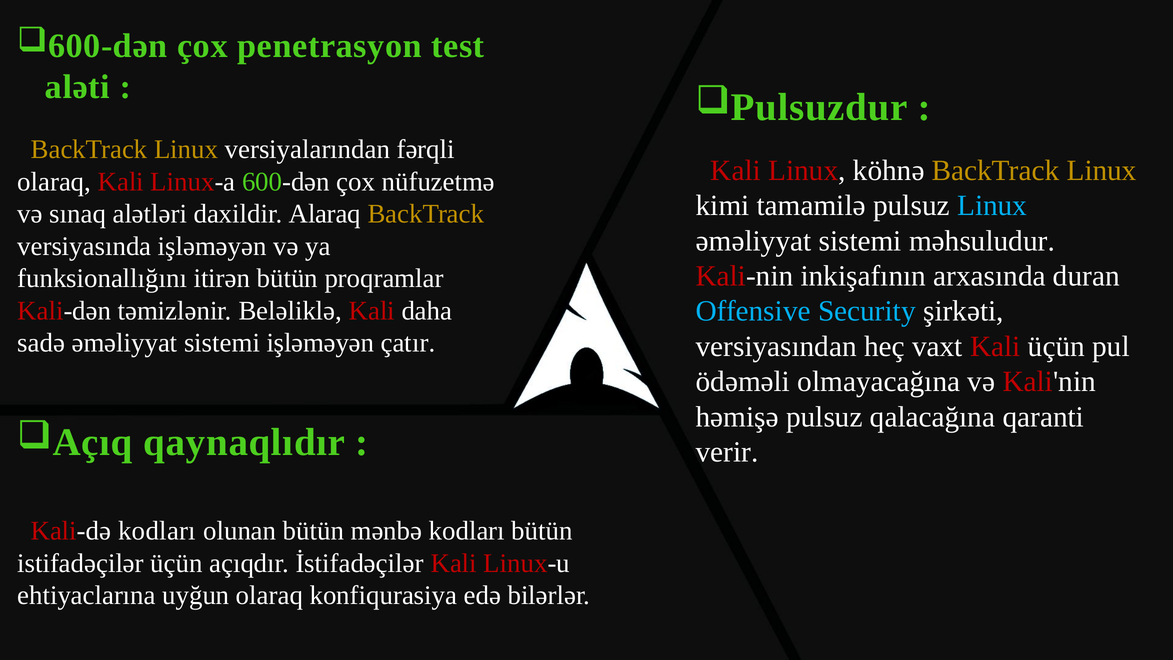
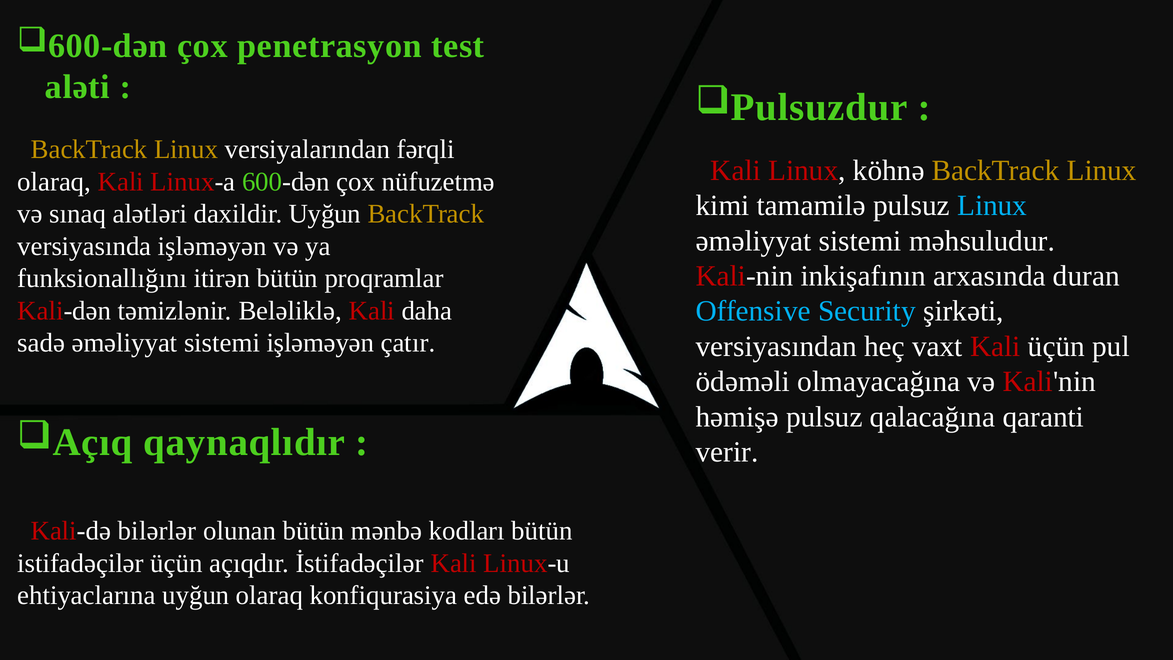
daxildir Alaraq: Alaraq -> Uyğun (325, 214)
Kali-də kodları: kodları -> bilərlər (157, 531)
